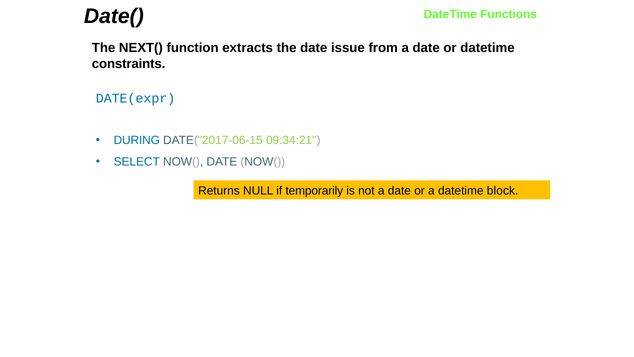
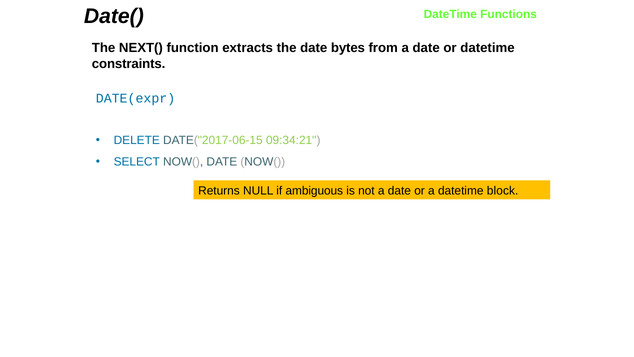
issue: issue -> bytes (348, 48)
DURING: DURING -> DELETE (137, 140)
temporarily: temporarily -> ambiguous (314, 191)
